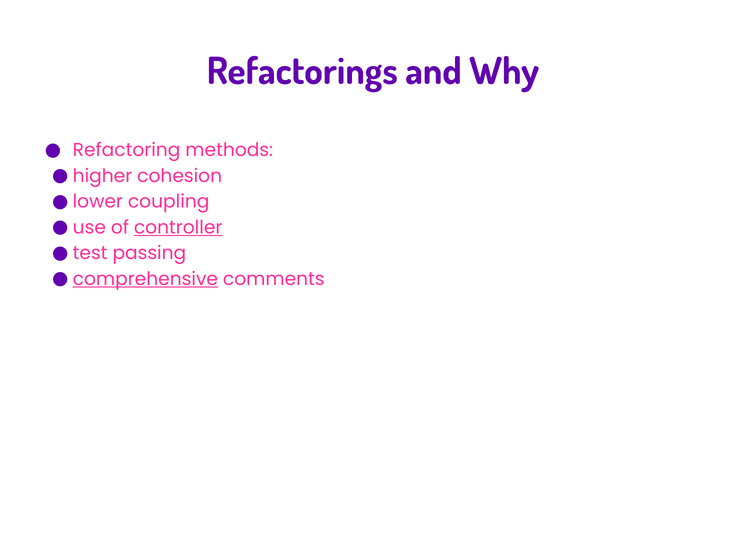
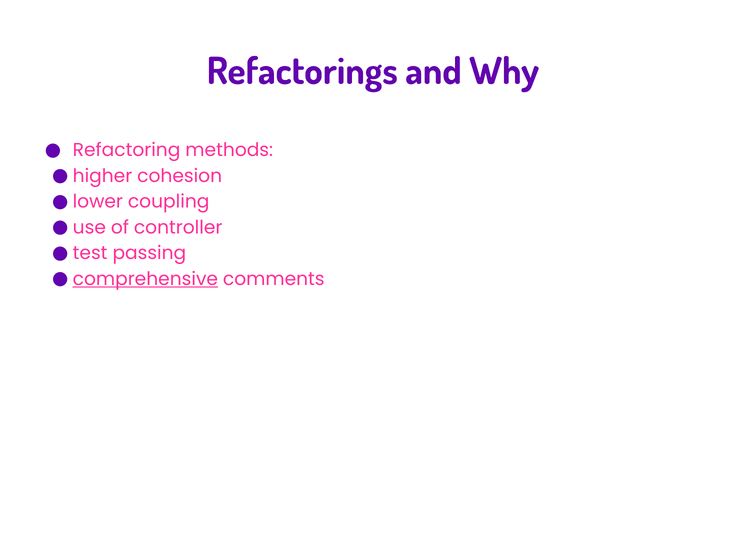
controller underline: present -> none (178, 227)
